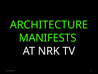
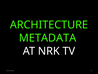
MANIFESTS: MANIFESTS -> METADATA (48, 38)
